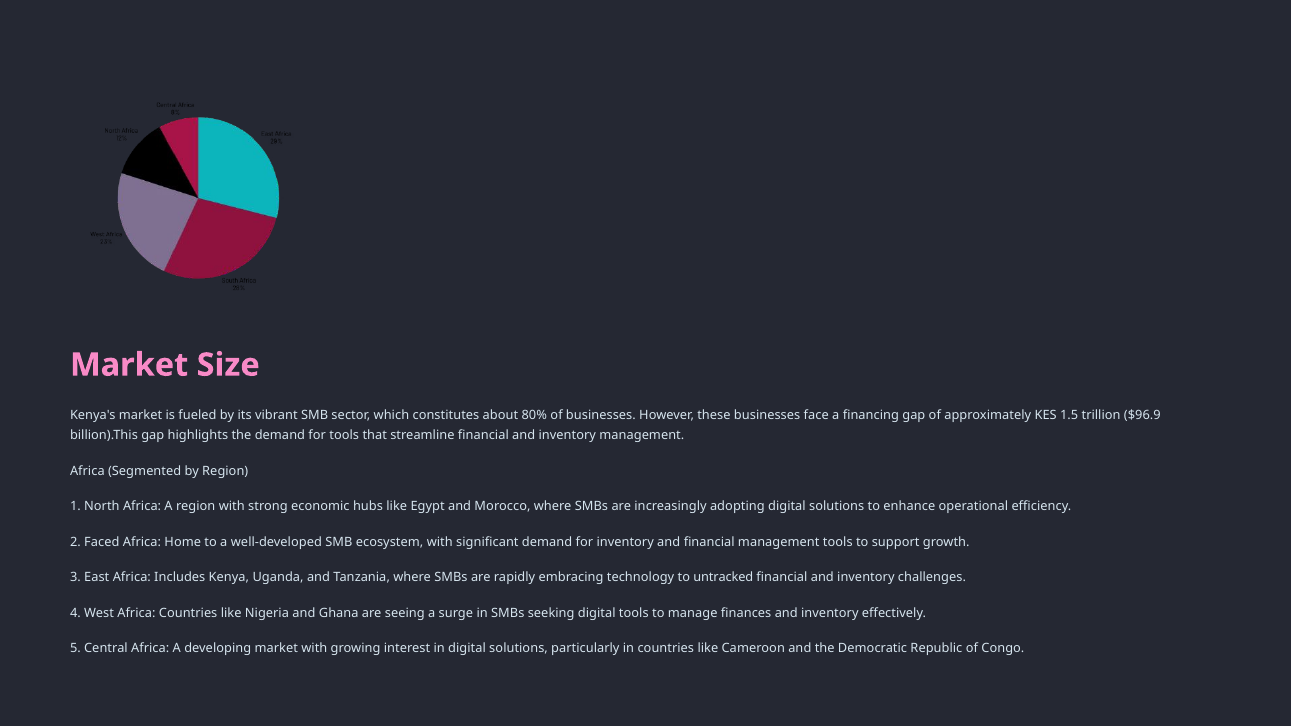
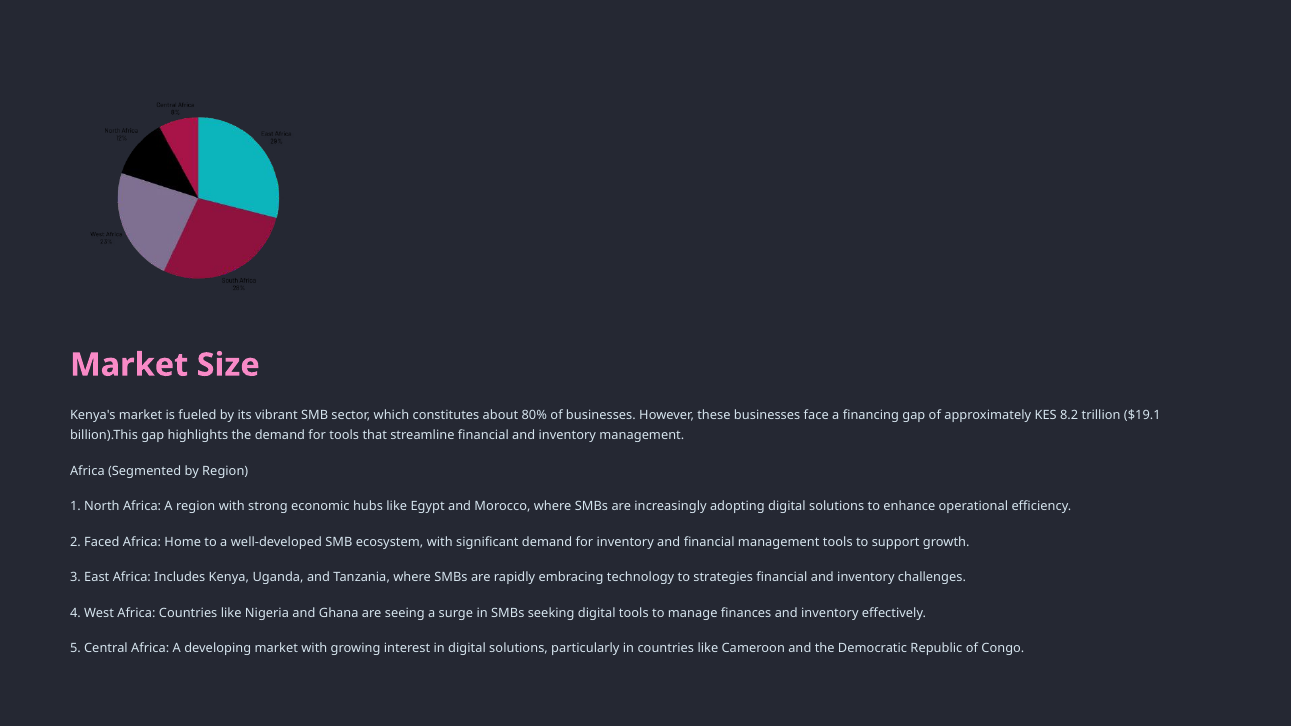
1.5: 1.5 -> 8.2 (1069, 415)
$96.9: $96.9 -> $19.1 (1142, 415)
untracked: untracked -> strategies (723, 578)
